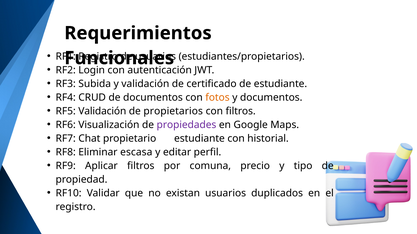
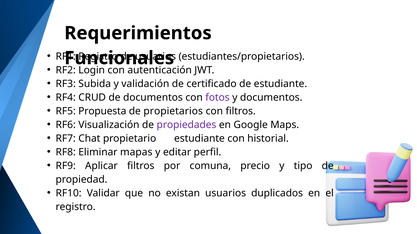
fotos colour: orange -> purple (217, 98)
RF5 Validación: Validación -> Propuesta (102, 111)
escasa: escasa -> mapas (136, 153)
